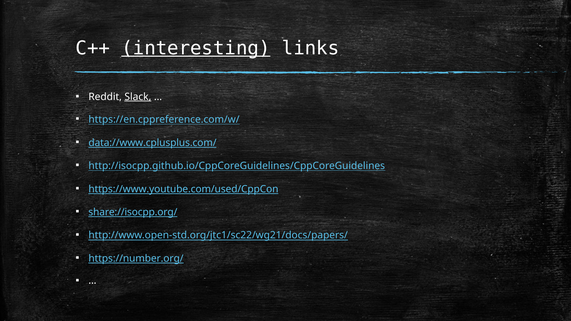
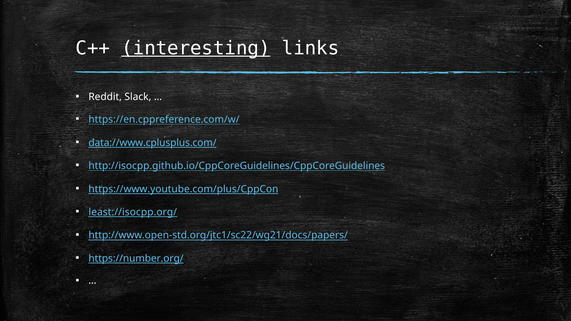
Slack underline: present -> none (138, 97)
https://www.youtube.com/used/CppCon: https://www.youtube.com/used/CppCon -> https://www.youtube.com/plus/CppCon (183, 189)
share://isocpp.org/: share://isocpp.org/ -> least://isocpp.org/ (133, 212)
